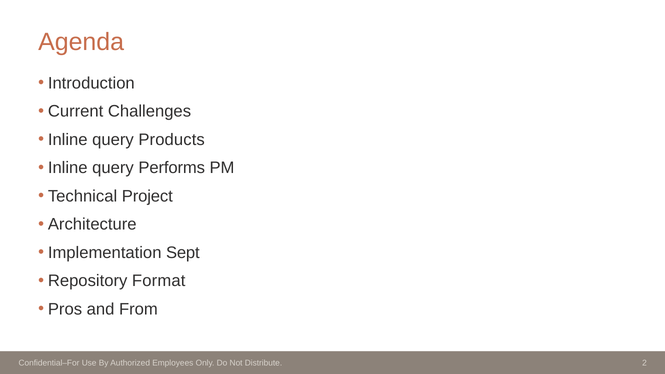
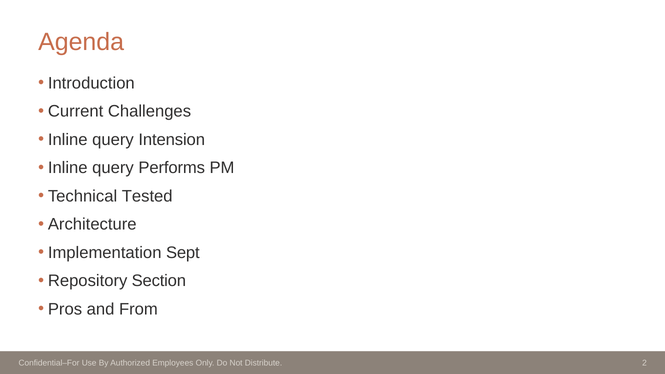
Products: Products -> Intension (172, 140)
Project: Project -> Tested (147, 196)
Format: Format -> Section (159, 281)
